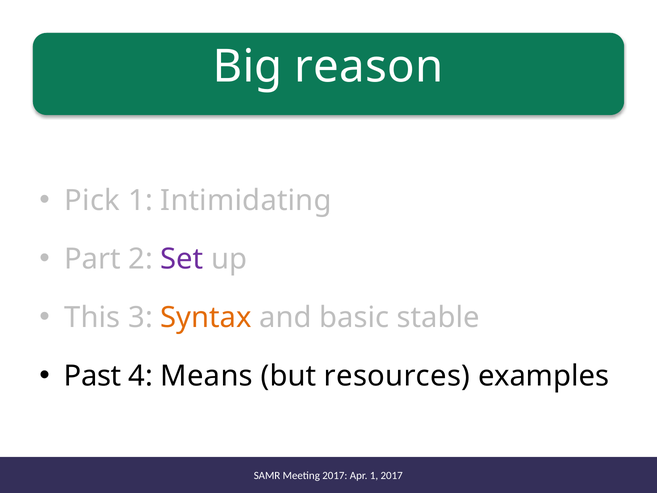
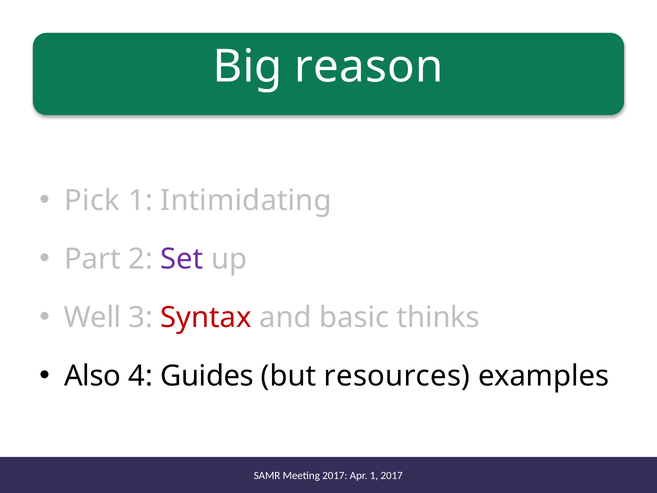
This: This -> Well (93, 318)
Syntax colour: orange -> red (206, 318)
stable: stable -> thinks (438, 318)
Past: Past -> Also (93, 376)
Means: Means -> Guides (207, 376)
